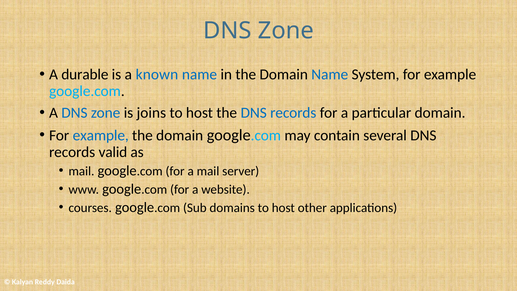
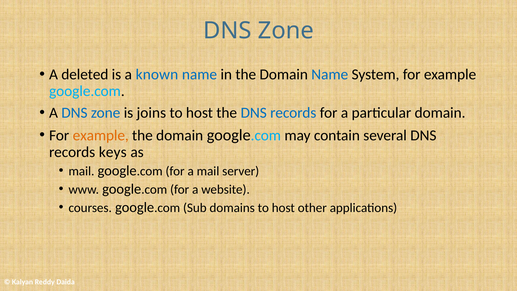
durable: durable -> deleted (85, 74)
example colour: blue -> orange (101, 135)
valid: valid -> keys (113, 152)
